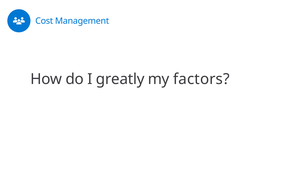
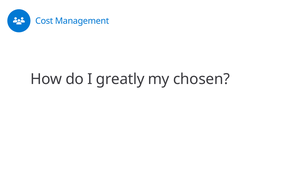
factors: factors -> chosen (201, 79)
